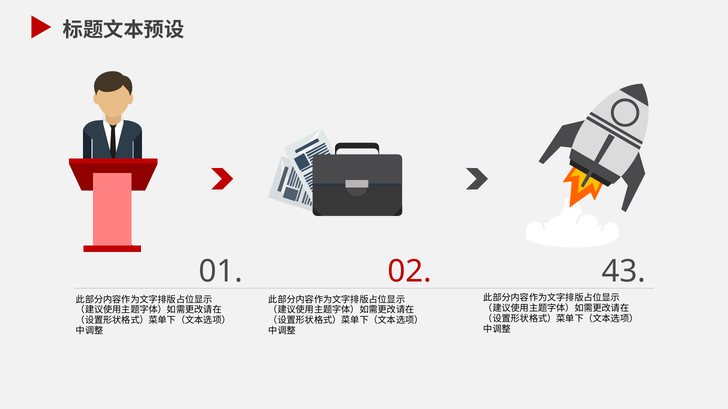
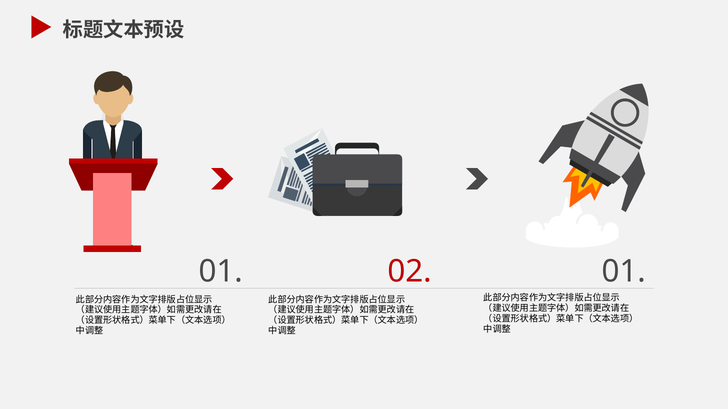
01 43: 43 -> 01 (624, 272)
